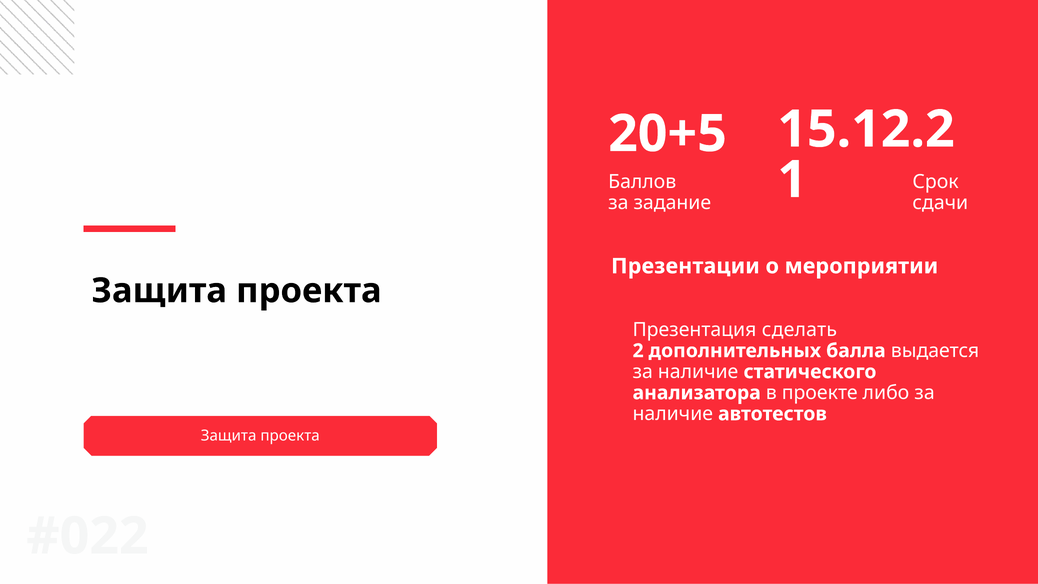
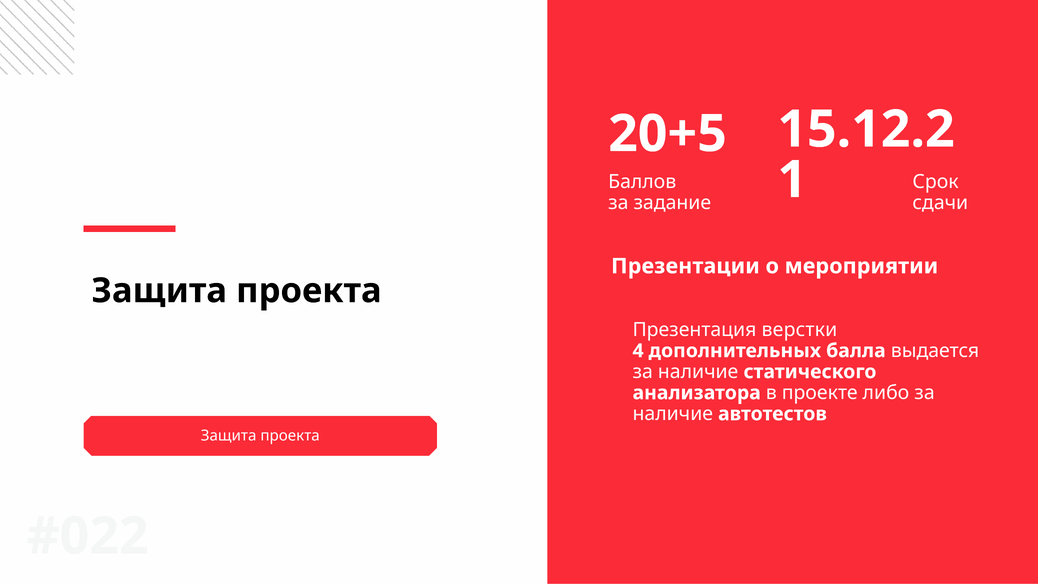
сделать: сделать -> верстки (799, 330)
2: 2 -> 4 (638, 351)
